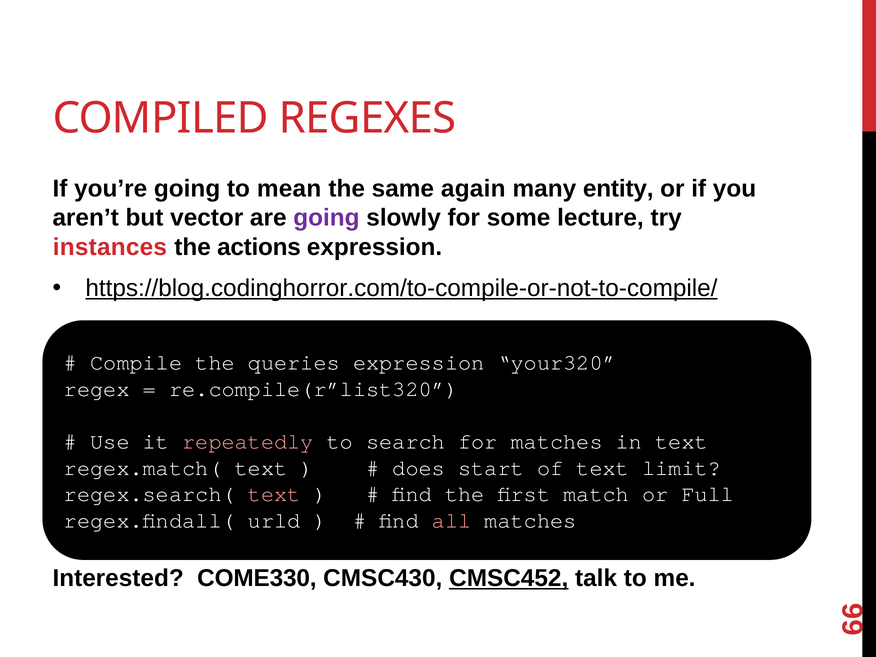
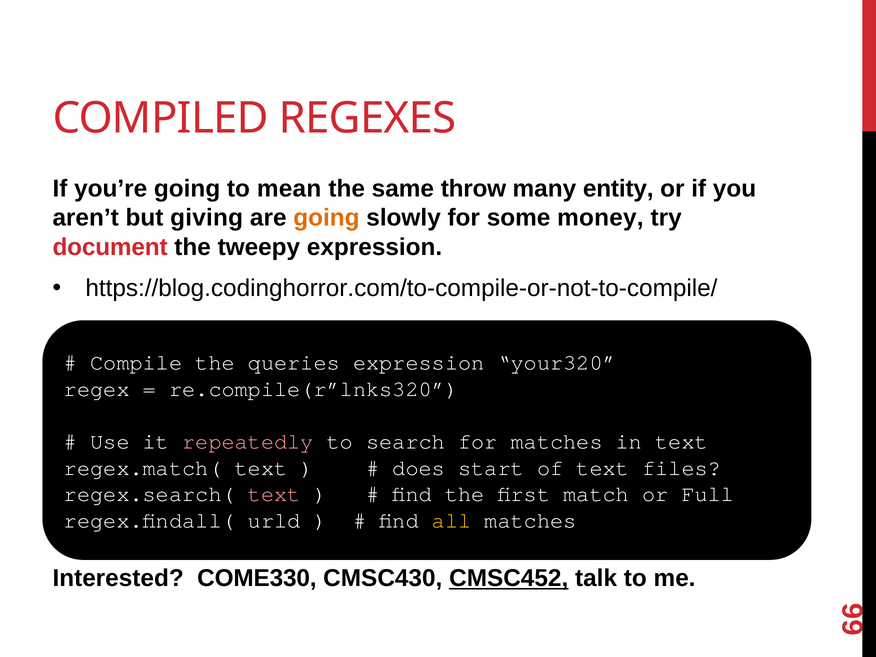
again: again -> throw (473, 189)
vector: vector -> giving (207, 218)
going colour: purple -> orange (326, 218)
lecture: lecture -> money (600, 218)
instances: instances -> document (110, 247)
actions: actions -> tweepy (259, 247)
https://blog.codinghorror.com/to-compile-or-not-to-compile/ underline: present -> none (401, 288)
re.compile(r”list320: re.compile(r”list320 -> re.compile(r”lnks320 (314, 389)
limit: limit -> files (682, 468)
all colour: pink -> yellow (452, 520)
